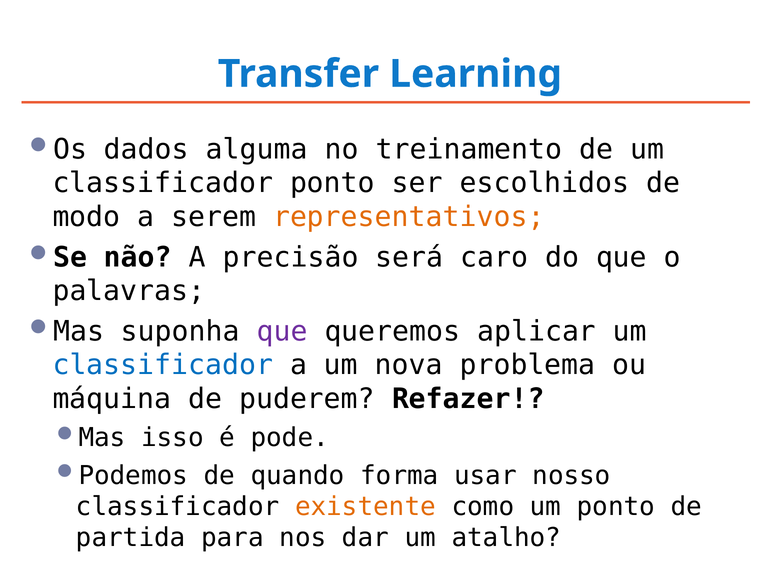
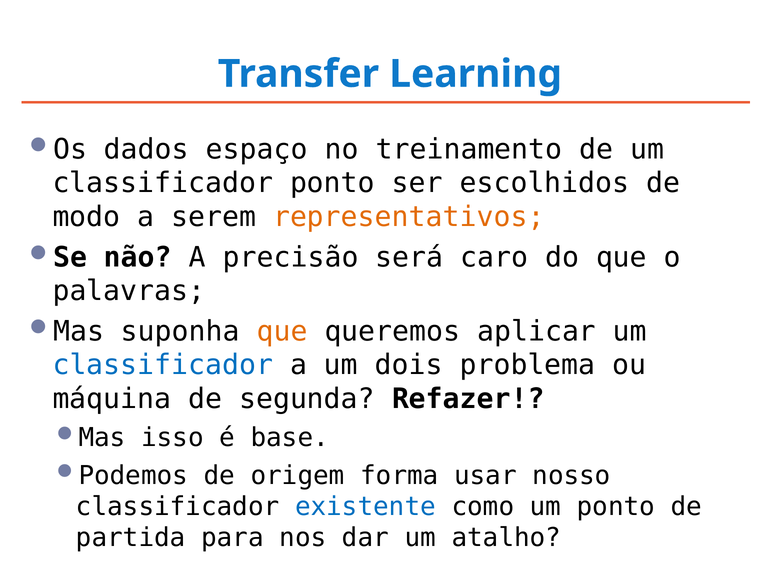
alguma: alguma -> espaço (257, 149)
que colour: purple -> orange (282, 331)
nova: nova -> dois (409, 365)
puderem: puderem -> segunda (307, 399)
pode: pode -> base (290, 438)
quando: quando -> origem (298, 475)
existente colour: orange -> blue (365, 507)
